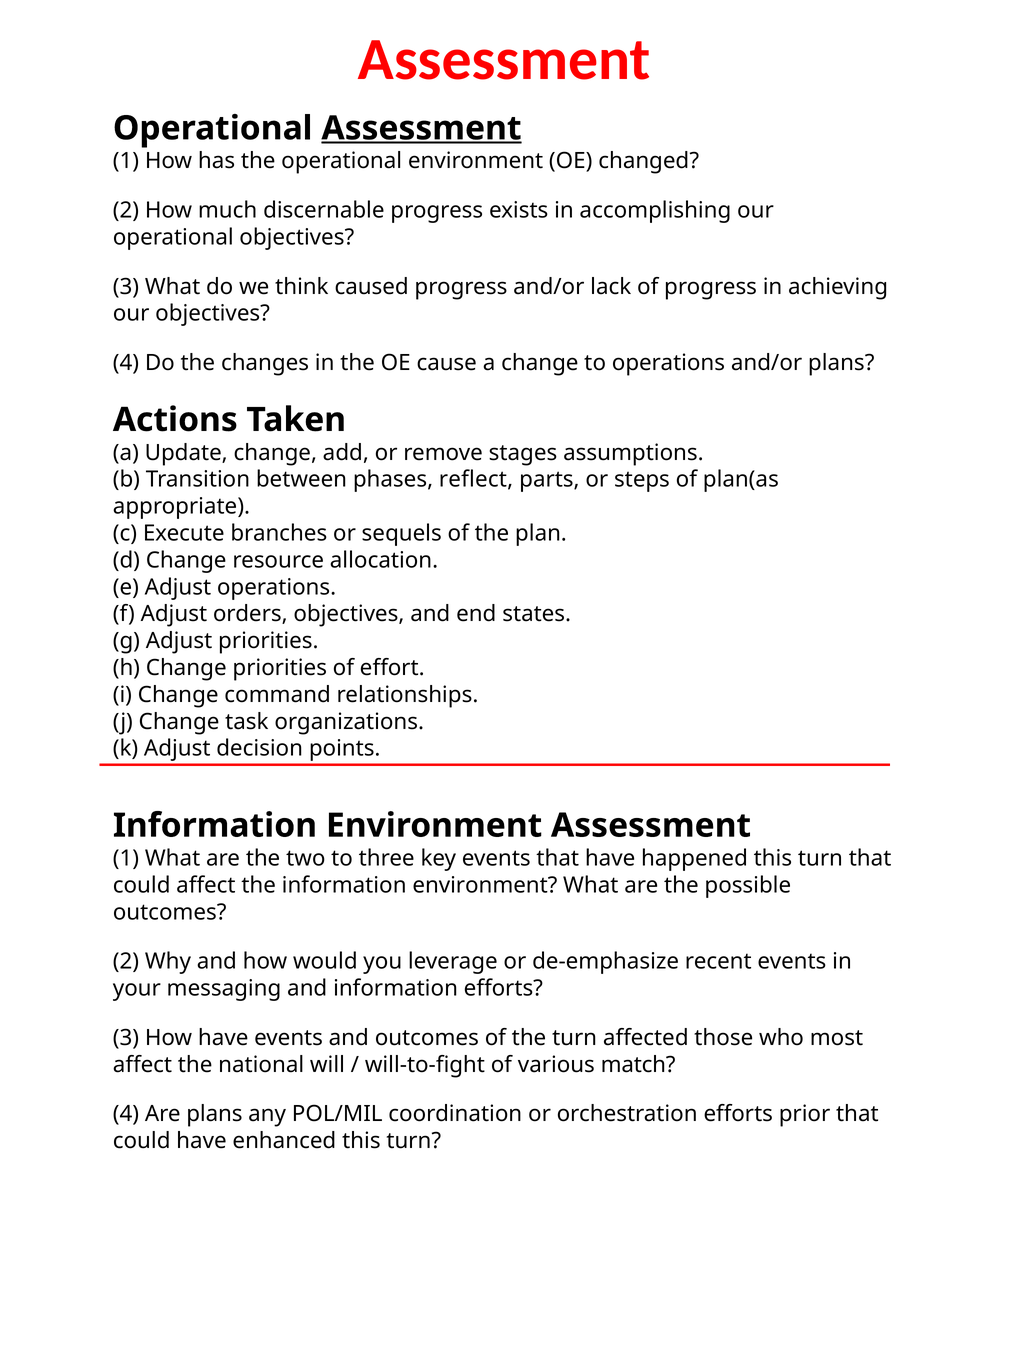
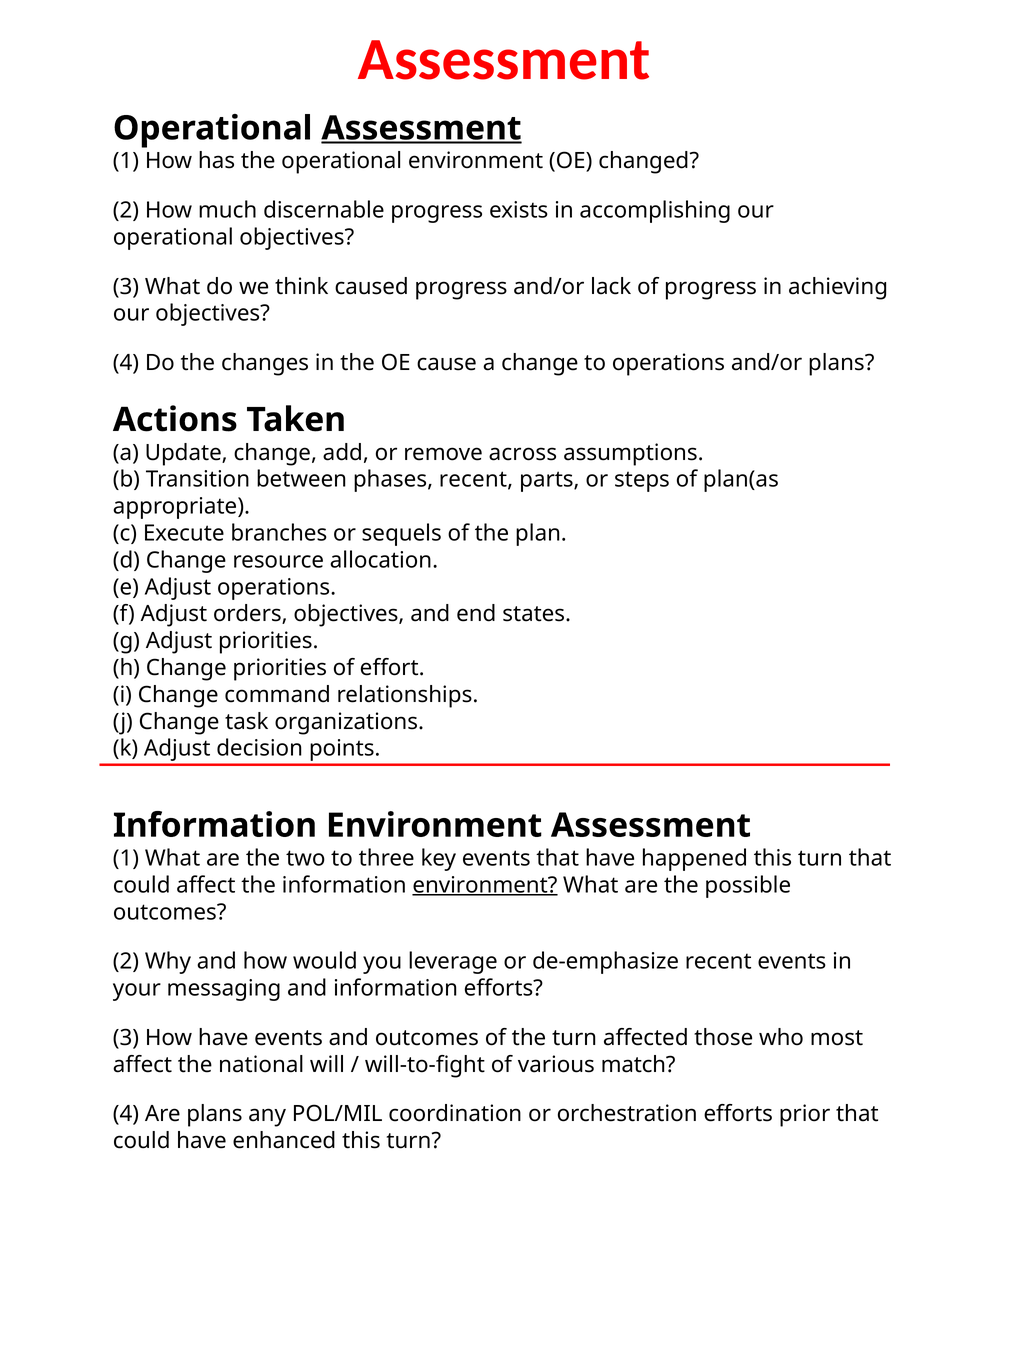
stages: stages -> across (523, 453)
phases reflect: reflect -> recent (476, 480)
environment underline: none -> present (485, 886)
